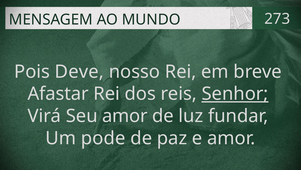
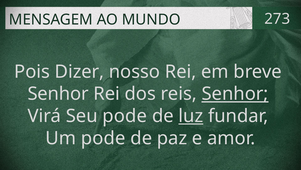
Deve: Deve -> Dizer (79, 71)
Afastar: Afastar -> Senhor (58, 94)
Seu amor: amor -> pode (125, 116)
luz underline: none -> present (191, 116)
